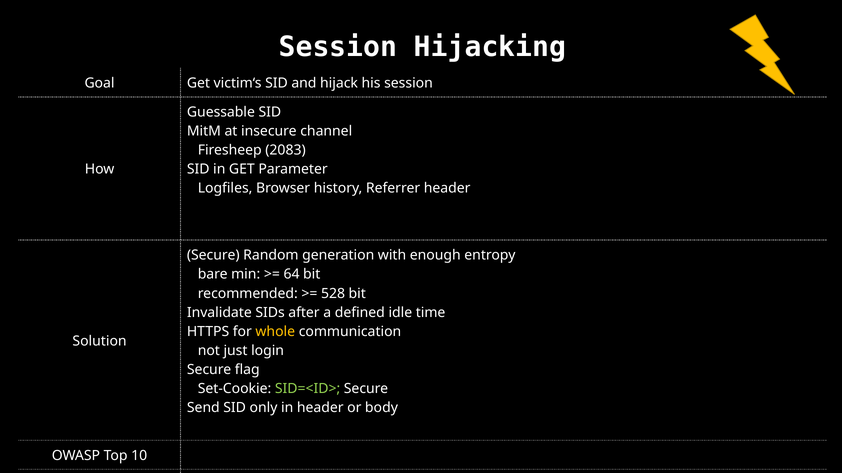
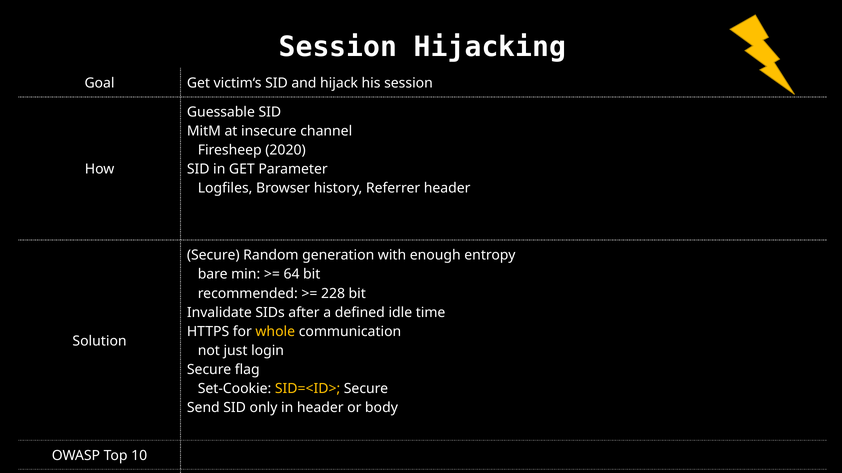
2083: 2083 -> 2020 (286, 150)
528: 528 -> 228 (333, 294)
SID=<ID> colour: light green -> yellow (308, 389)
